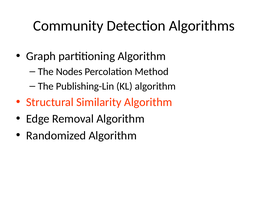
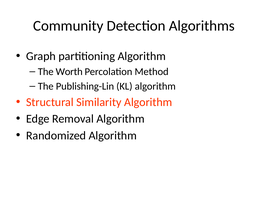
Nodes: Nodes -> Worth (69, 72)
